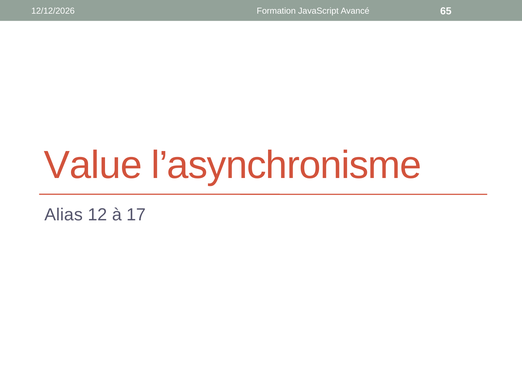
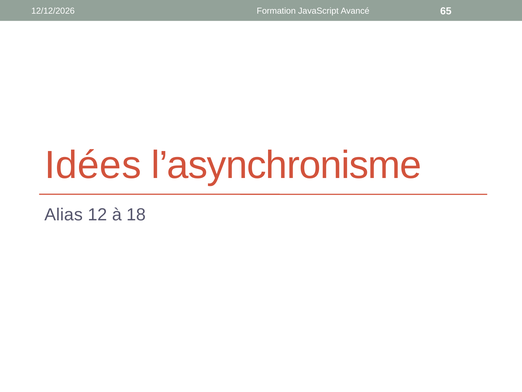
Value: Value -> Idées (93, 165)
17: 17 -> 18 (136, 214)
